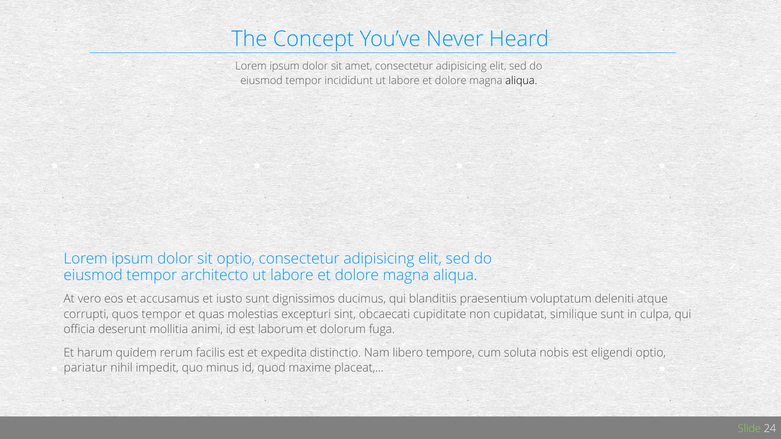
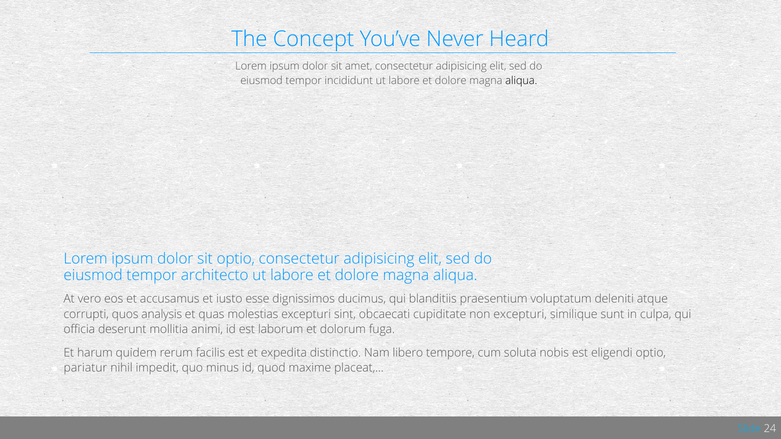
iusto sunt: sunt -> esse (257, 299)
quos tempor: tempor -> analysis (162, 314)
non cupidatat: cupidatat -> excepturi (520, 314)
Slide colour: light green -> light blue (749, 429)
